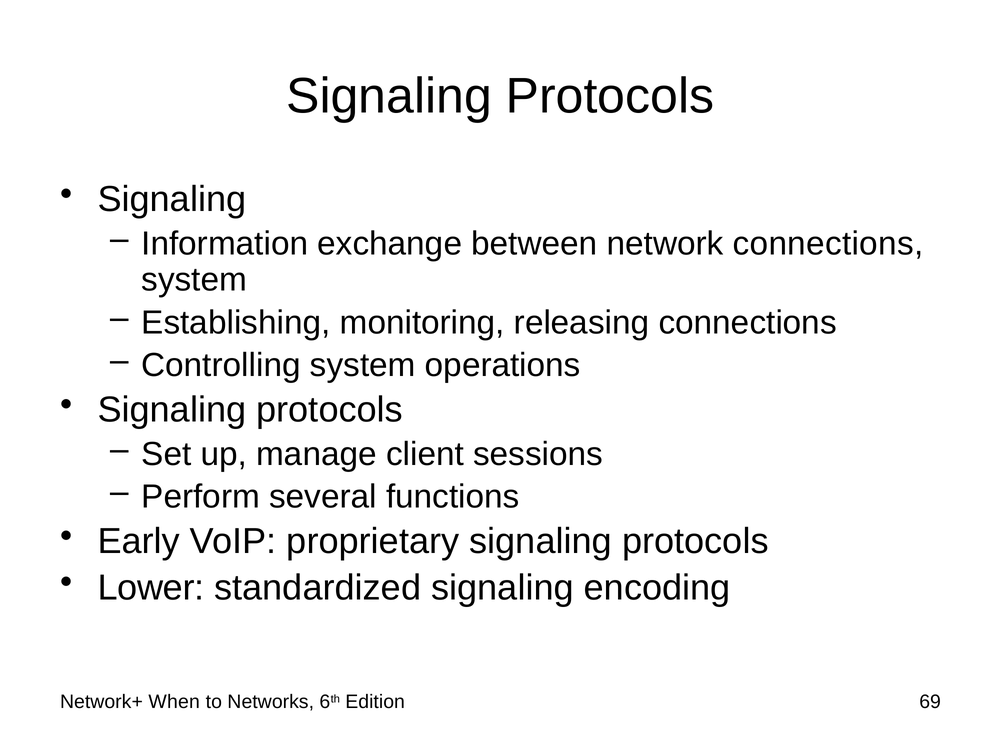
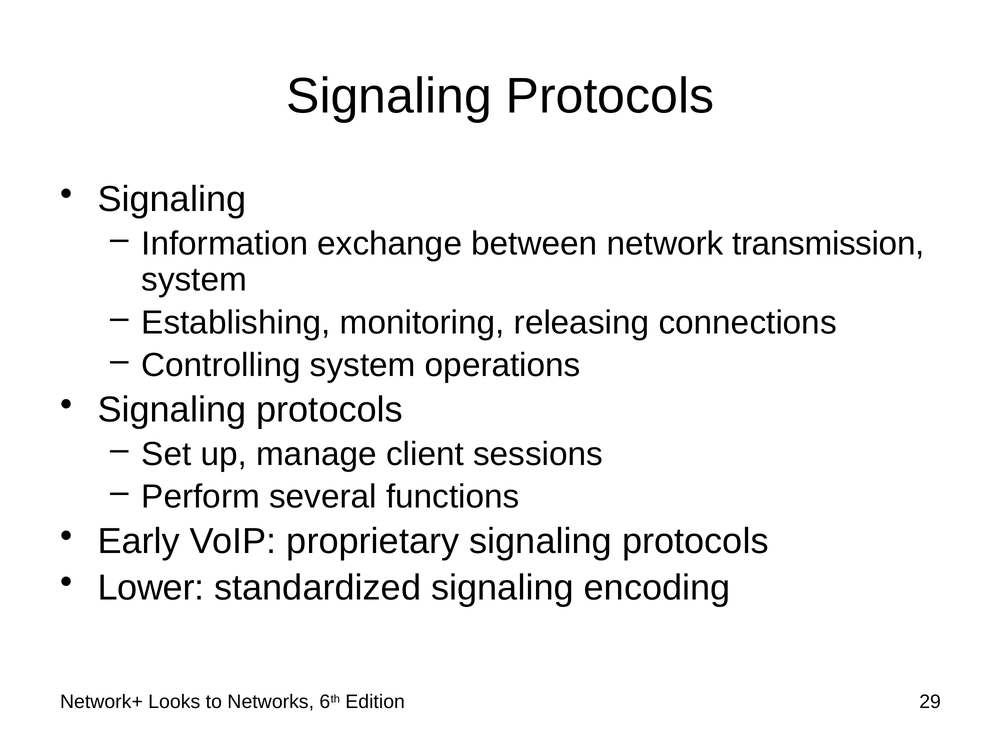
network connections: connections -> transmission (828, 244)
When: When -> Looks (174, 702)
69: 69 -> 29 (930, 702)
